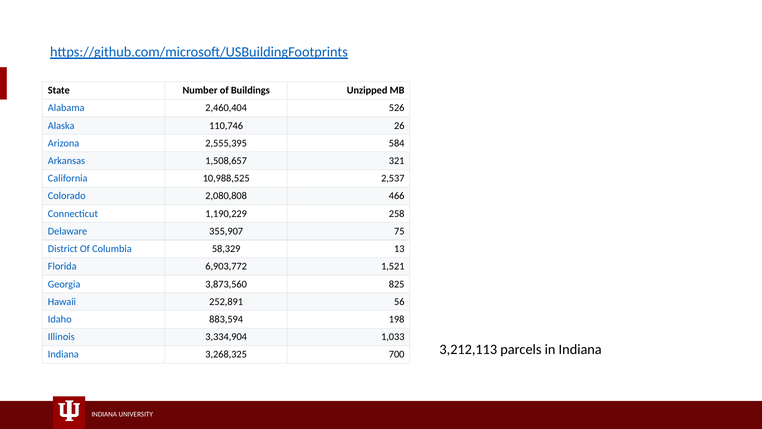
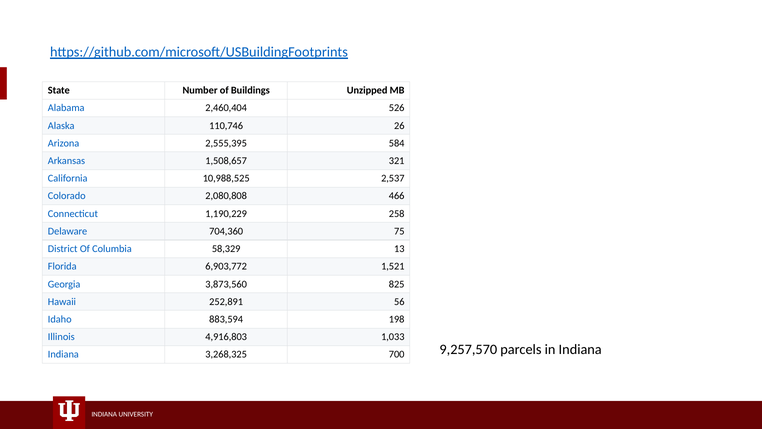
355,907: 355,907 -> 704,360 (226, 231)
3,334,904: 3,334,904 -> 4,916,803 (226, 337)
3,212,113: 3,212,113 -> 9,257,570 (468, 349)
